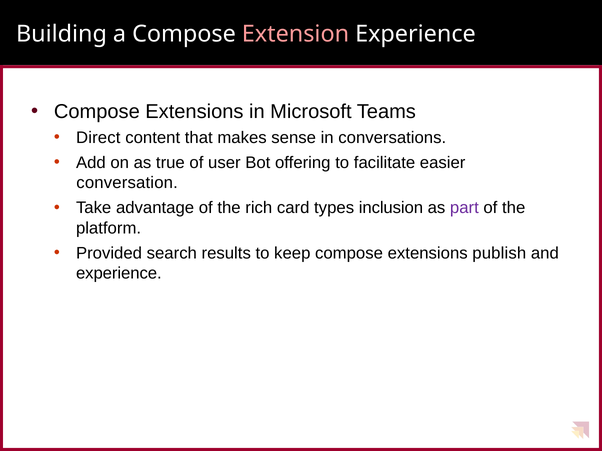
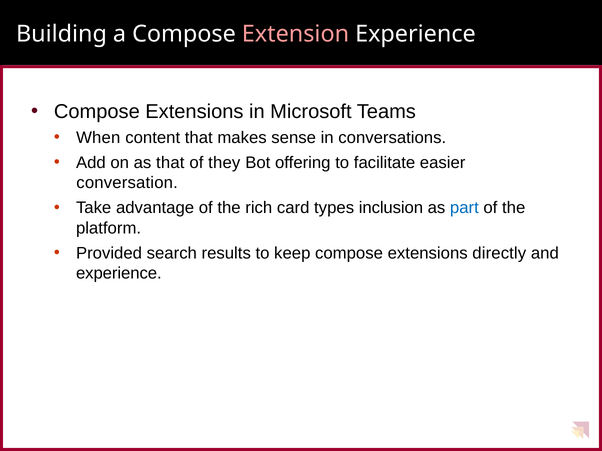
Direct: Direct -> When (98, 138)
as true: true -> that (170, 163)
user: user -> they (224, 163)
part colour: purple -> blue (464, 208)
publish: publish -> directly (499, 253)
